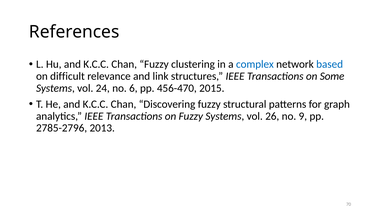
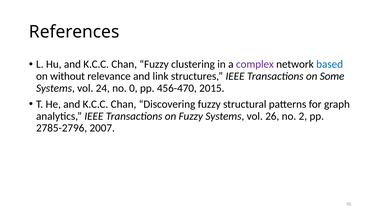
complex colour: blue -> purple (255, 64)
difficult: difficult -> without (68, 76)
6: 6 -> 0 (133, 88)
9: 9 -> 2 (303, 116)
2013: 2013 -> 2007 (102, 128)
